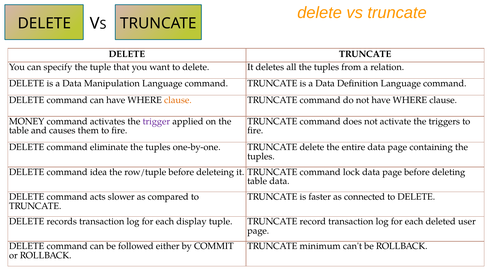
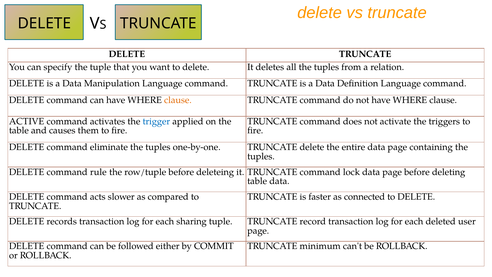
MONEY: MONEY -> ACTIVE (27, 121)
trigger colour: purple -> blue (156, 121)
idea: idea -> rule (98, 172)
display: display -> sharing (192, 221)
